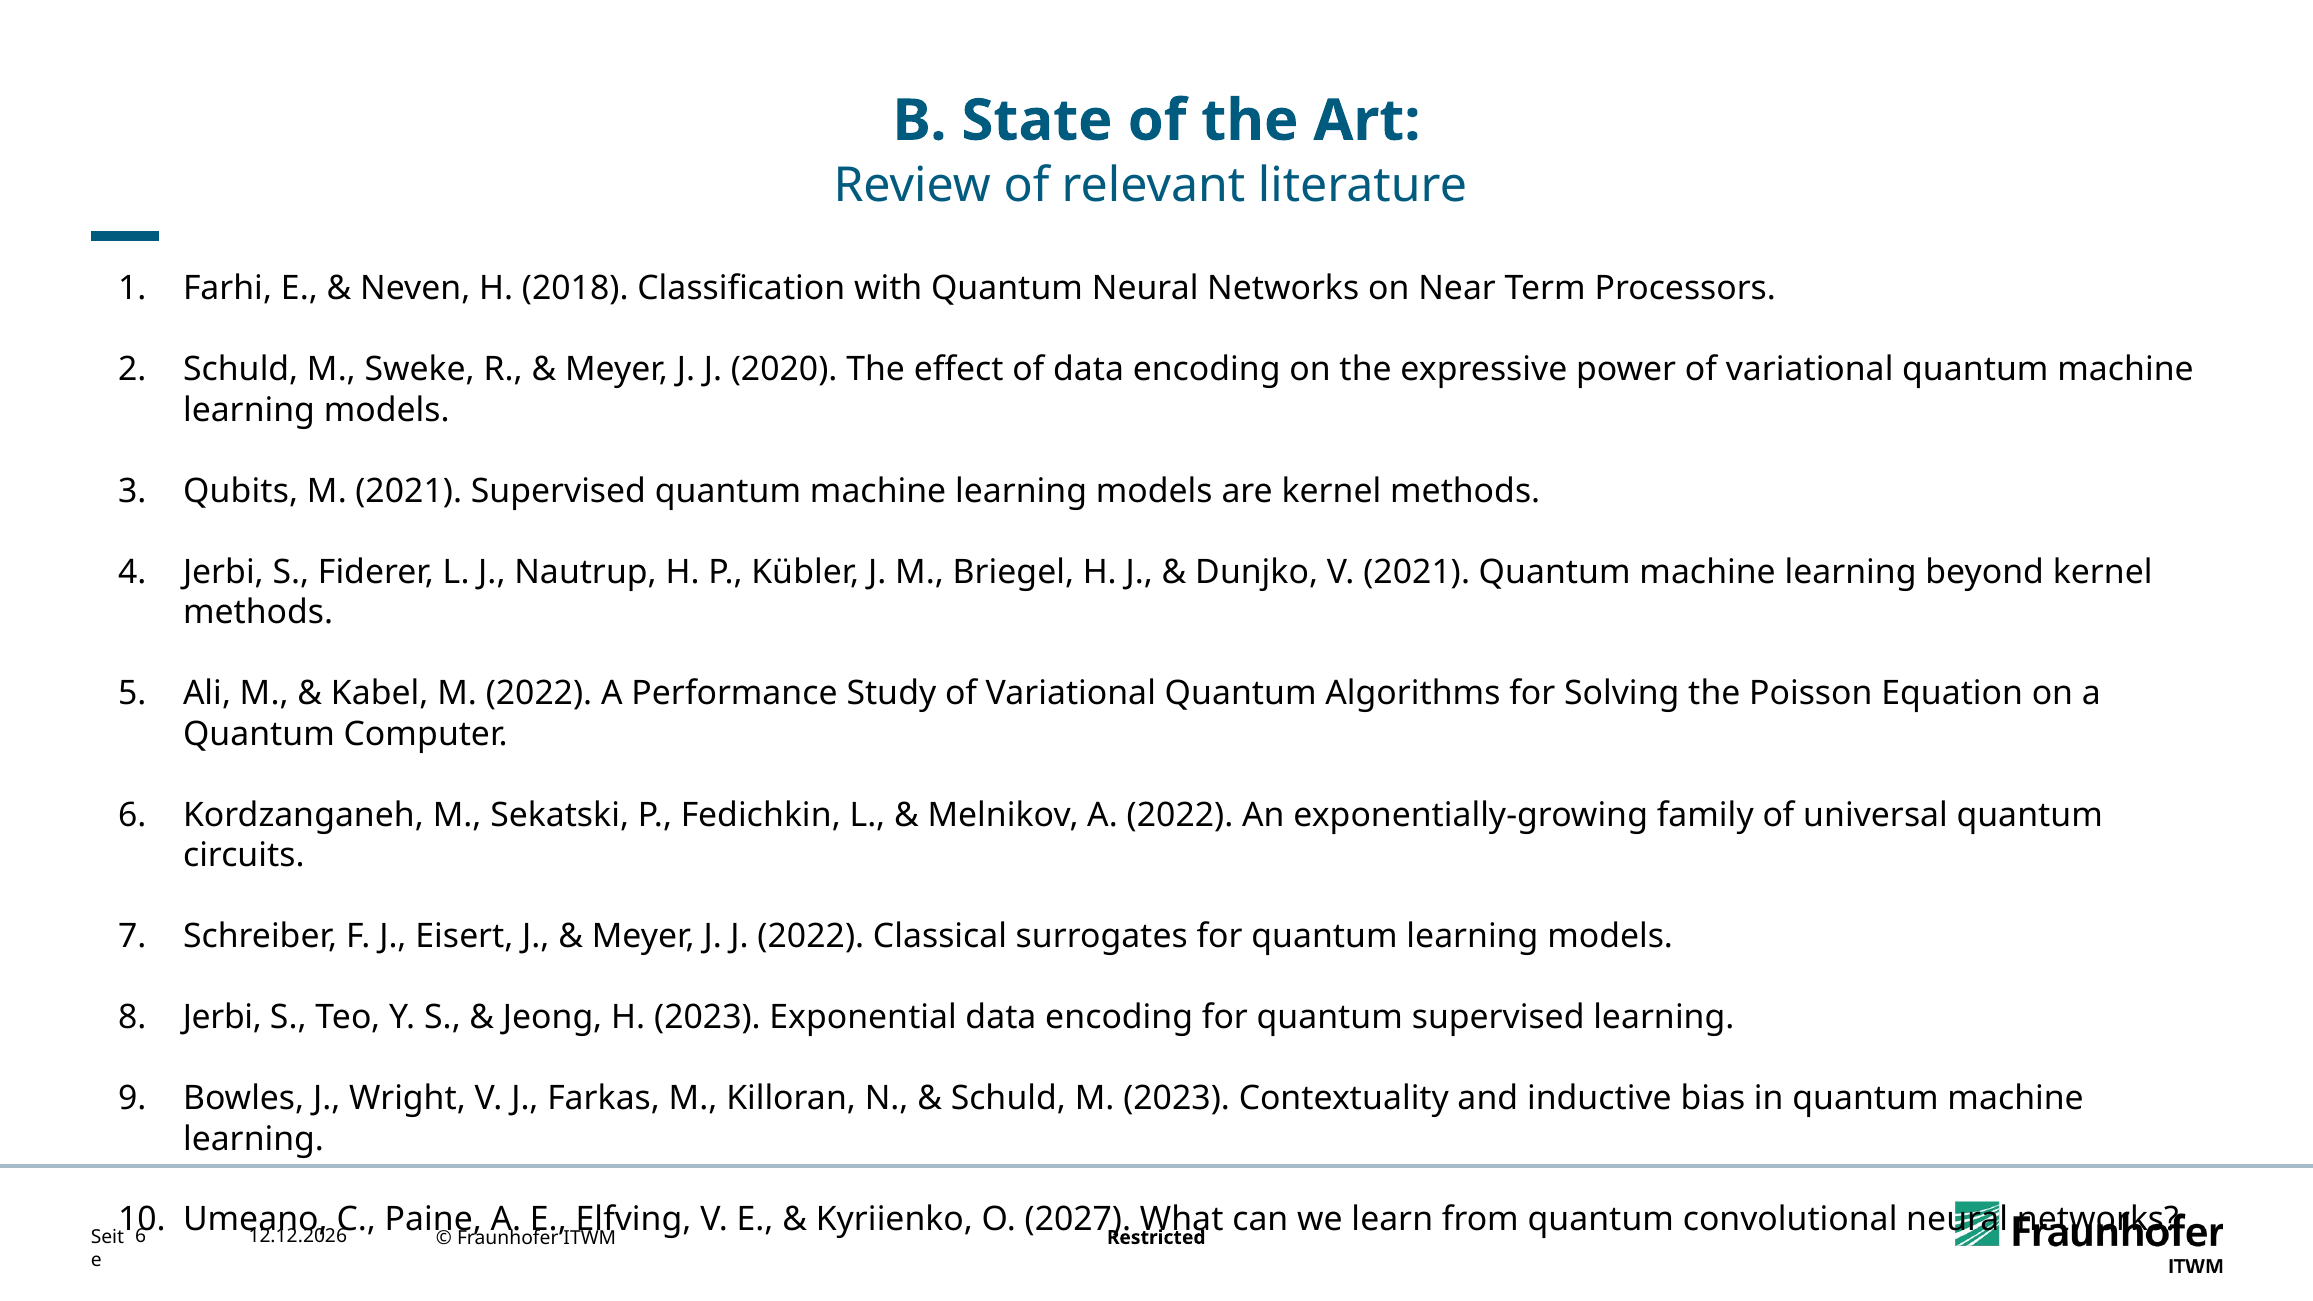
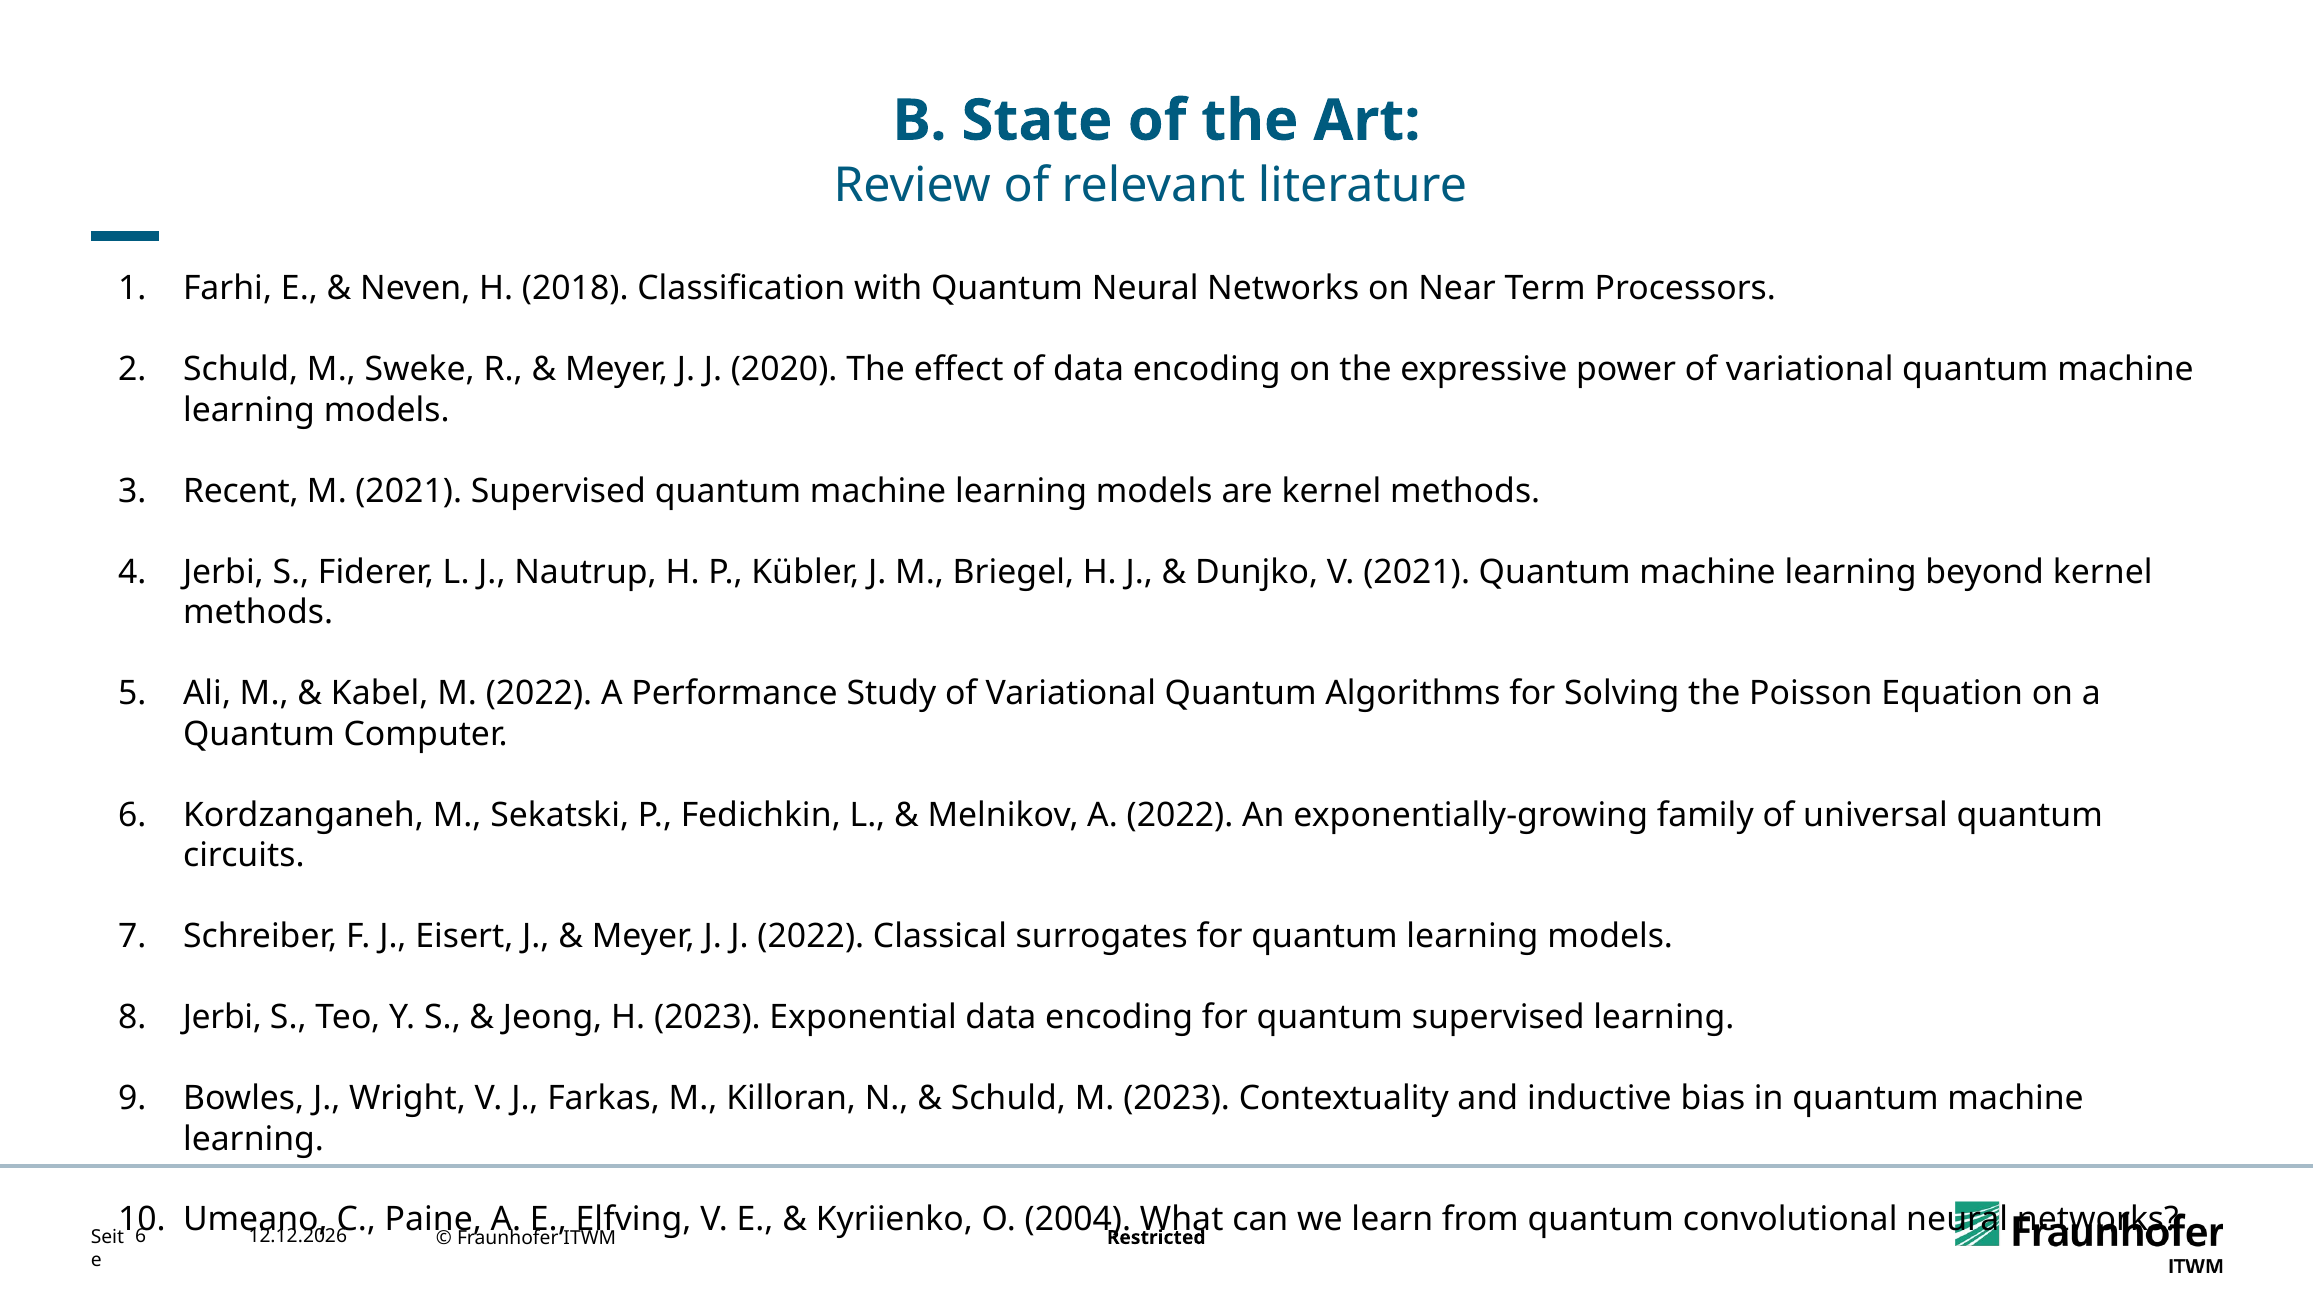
Qubits: Qubits -> Recent (241, 491)
2027: 2027 -> 2004 (1078, 1220)
